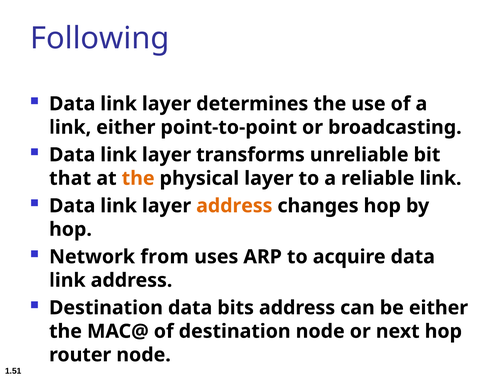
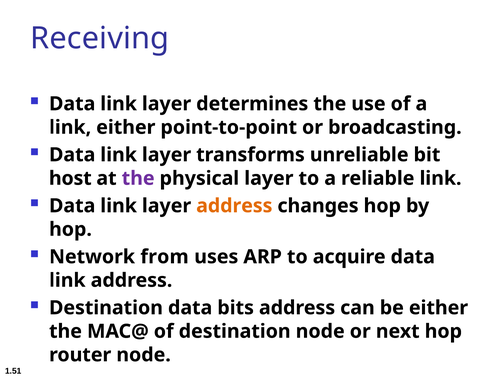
Following: Following -> Receiving (100, 38)
that: that -> host (70, 178)
the colour: orange -> purple (138, 178)
